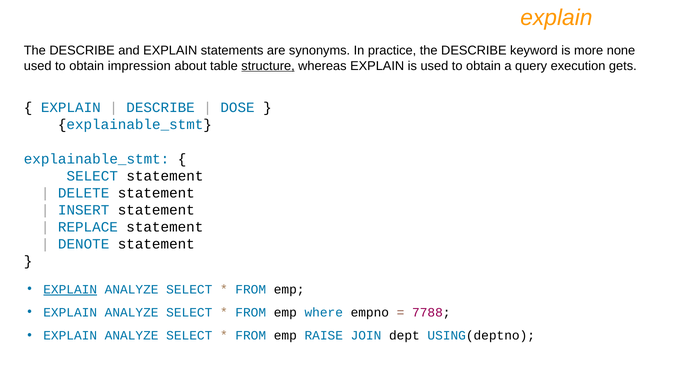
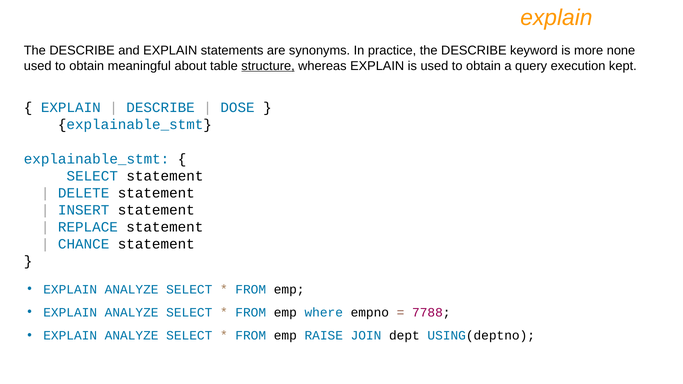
impression: impression -> meaningful (139, 66)
gets: gets -> kept (623, 66)
DENOTE: DENOTE -> CHANCE (84, 244)
EXPLAIN underline: present -> none (70, 290)
